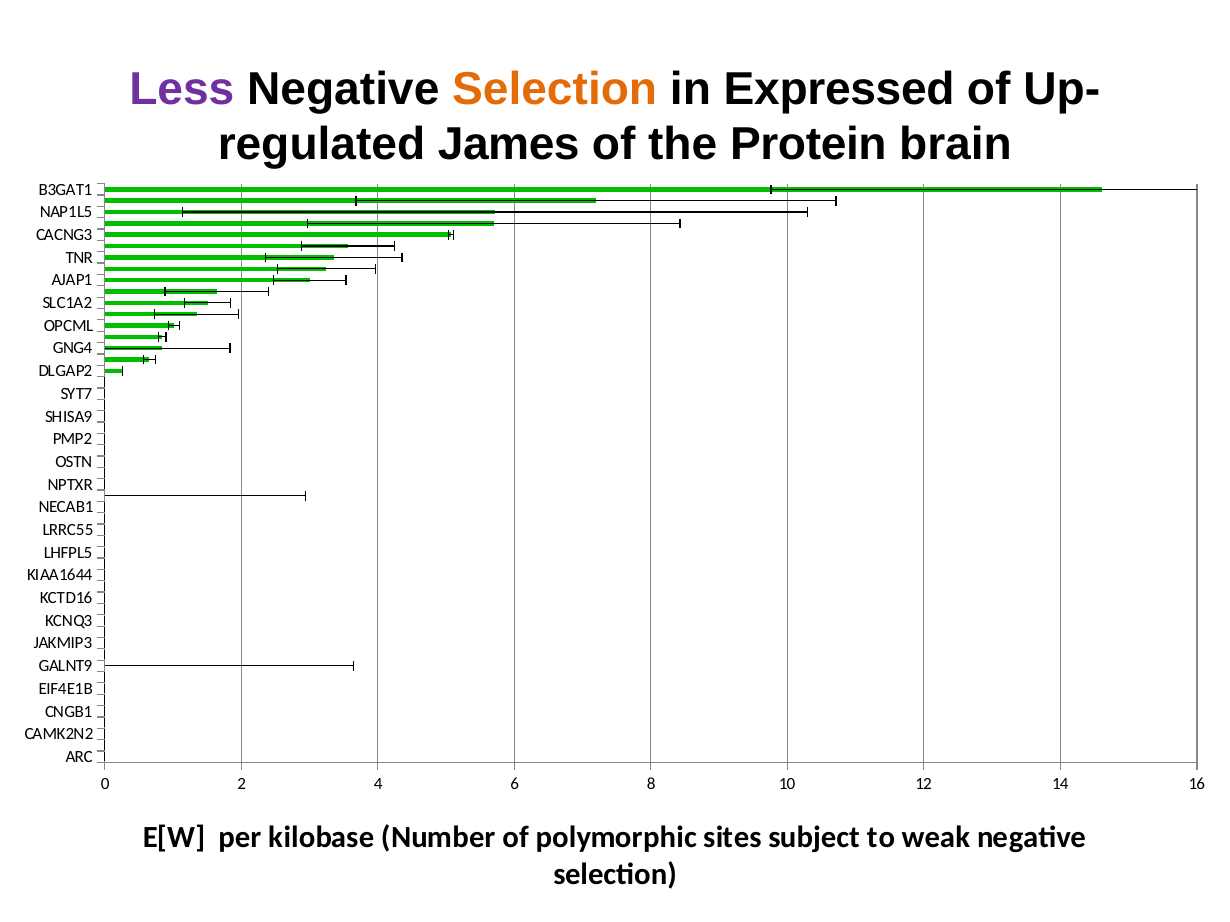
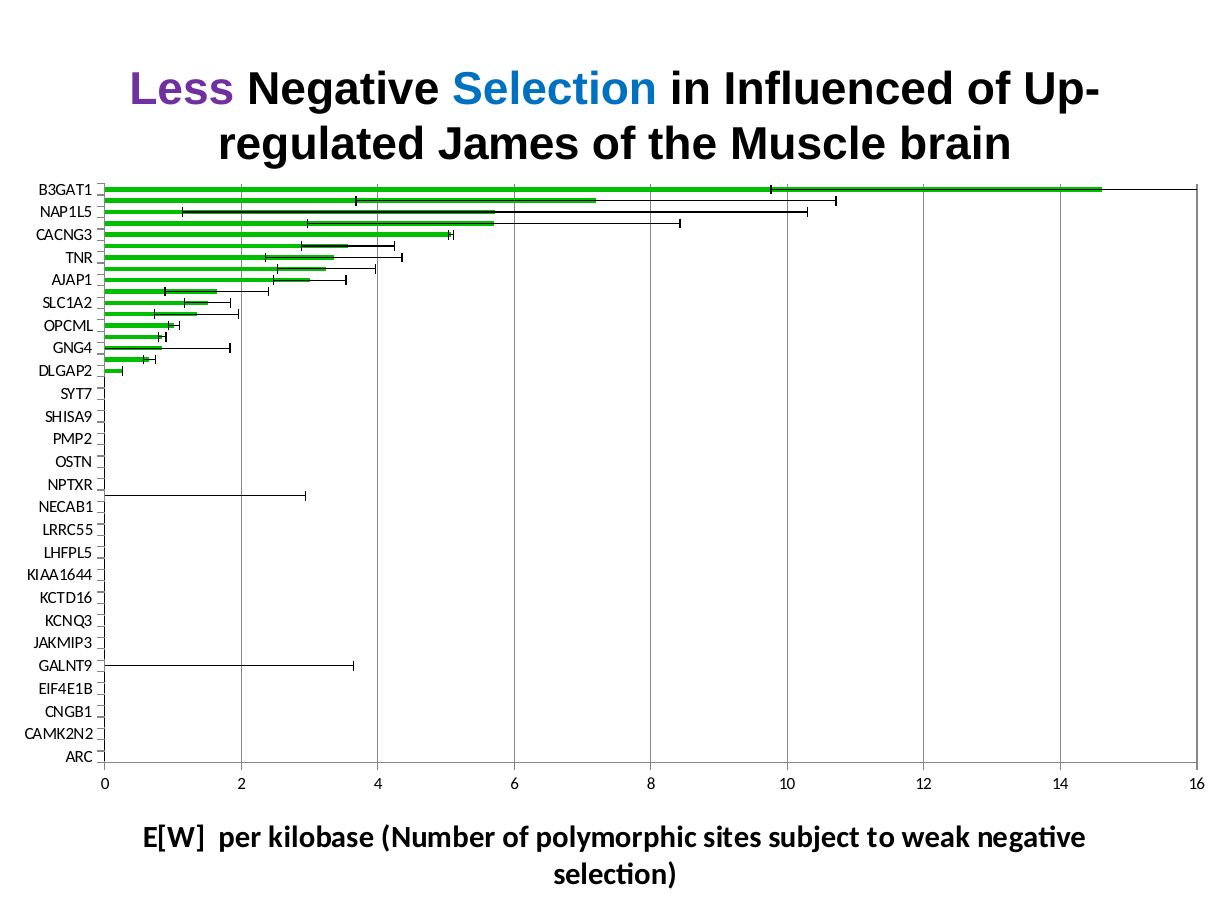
Selection colour: orange -> blue (555, 89)
Expressed: Expressed -> Influenced (839, 89)
Protein: Protein -> Muscle (808, 145)
